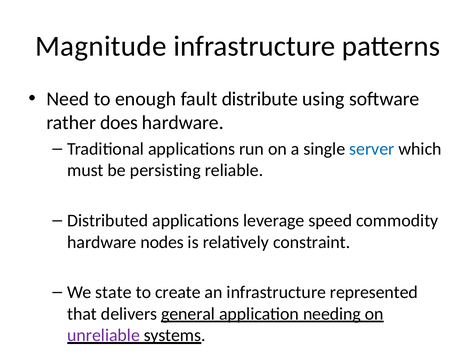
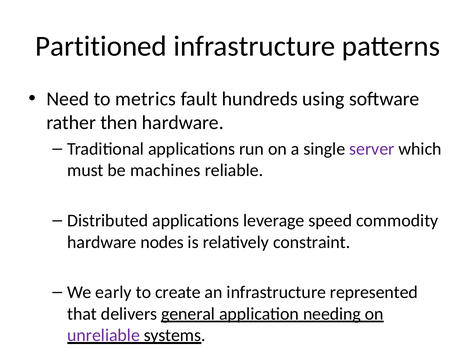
Magnitude: Magnitude -> Partitioned (101, 46)
enough: enough -> metrics (146, 99)
distribute: distribute -> hundreds (260, 99)
does: does -> then (119, 123)
server colour: blue -> purple (372, 149)
persisting: persisting -> machines (165, 170)
state: state -> early (113, 292)
